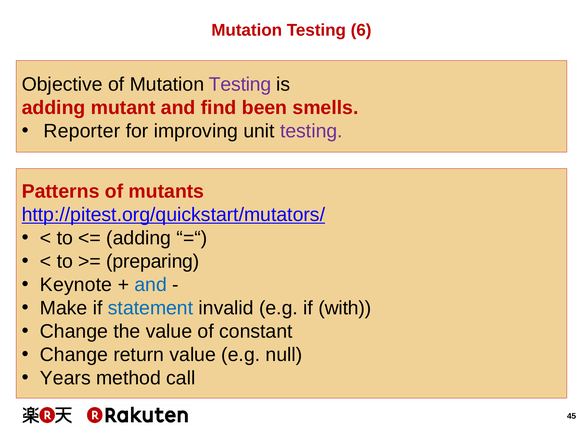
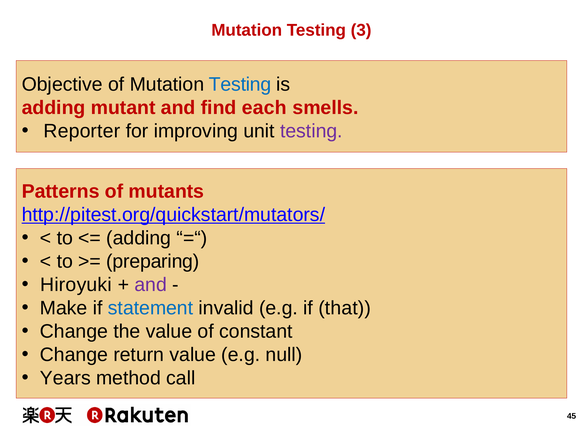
6: 6 -> 3 (361, 30)
Testing colour: purple -> blue (240, 84)
been: been -> each (264, 108)
Keynote: Keynote -> Hiroyuki (76, 284)
and colour: blue -> purple (151, 284)
with: with -> that (345, 308)
